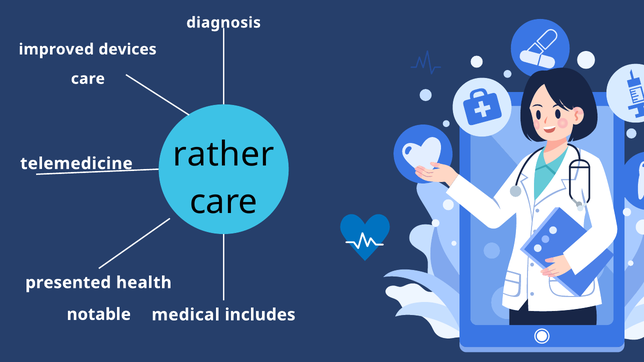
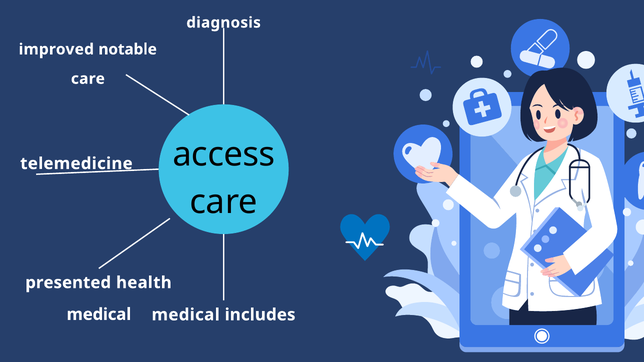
devices: devices -> notable (128, 49)
rather: rather -> access (224, 155)
notable: notable -> medical (99, 315)
